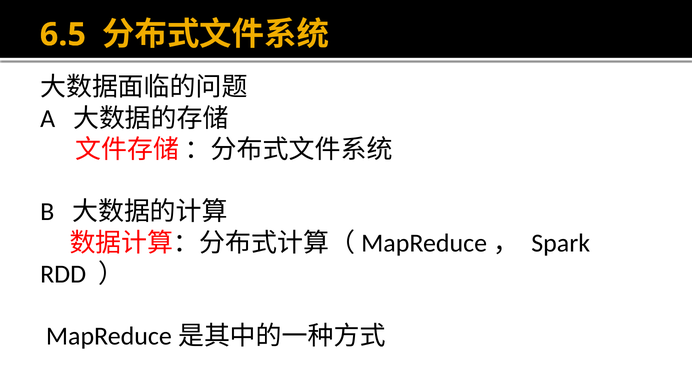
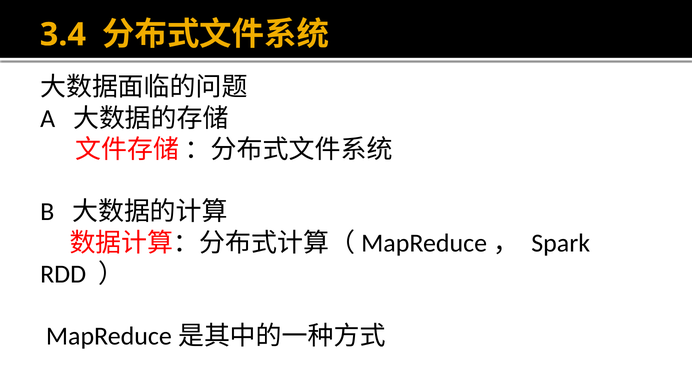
6.5: 6.5 -> 3.4 (63, 35)
